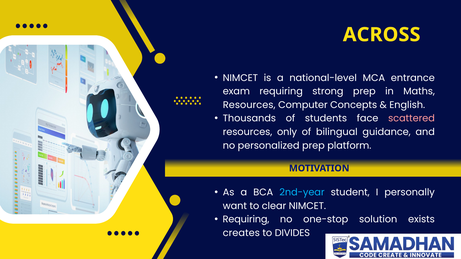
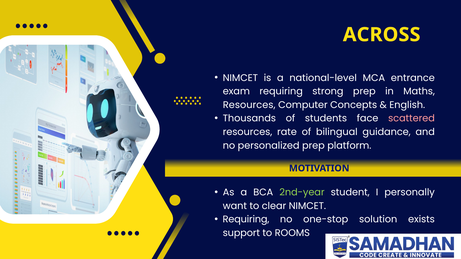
only: only -> rate (287, 132)
2nd-year colour: light blue -> light green (302, 193)
creates: creates -> support (241, 233)
DIVIDES: DIVIDES -> ROOMS (292, 233)
